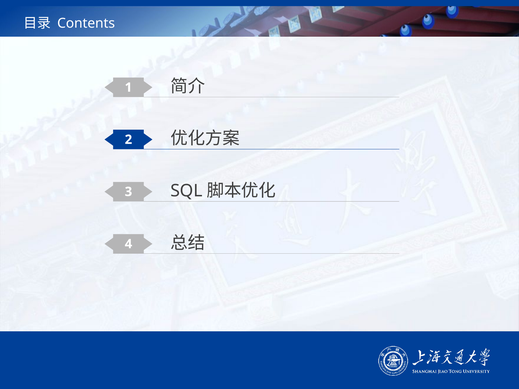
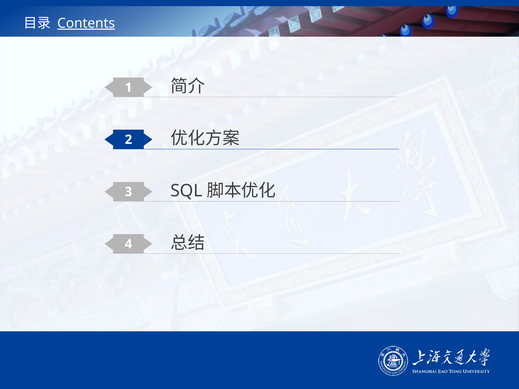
Contents underline: none -> present (86, 23)
